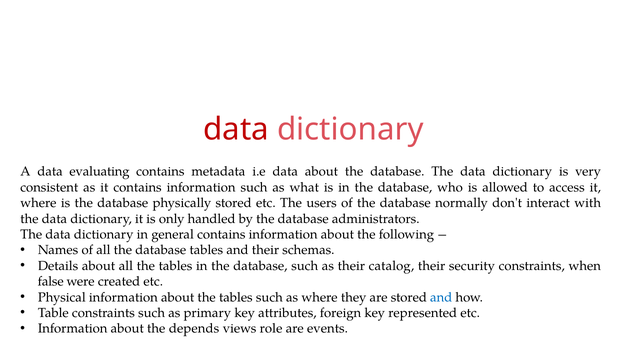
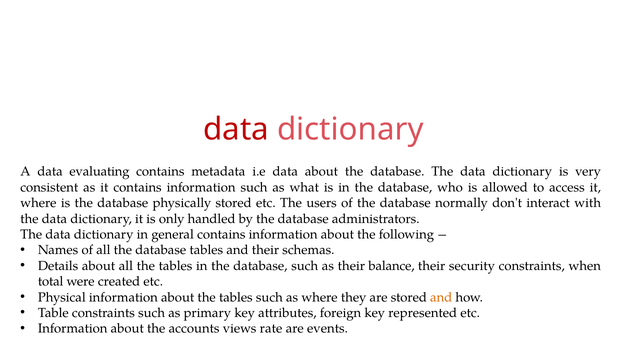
catalog: catalog -> balance (392, 266)
false: false -> total (51, 281)
and colour: blue -> orange (441, 297)
depends: depends -> accounts (194, 328)
role: role -> rate (271, 328)
